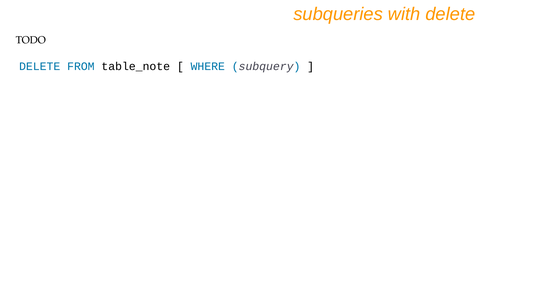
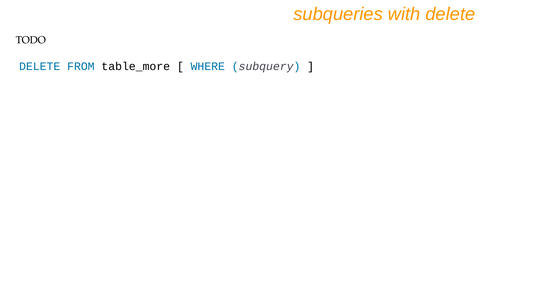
table_note: table_note -> table_more (136, 66)
